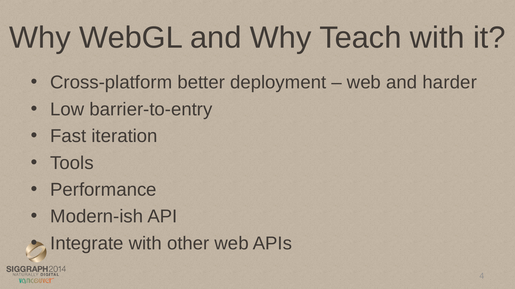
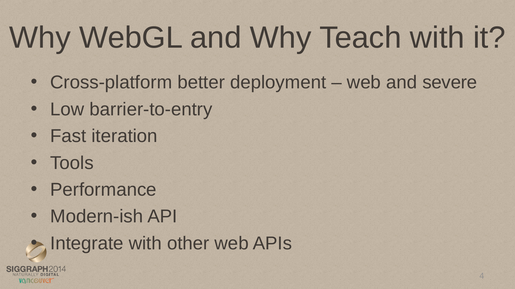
harder: harder -> severe (450, 83)
